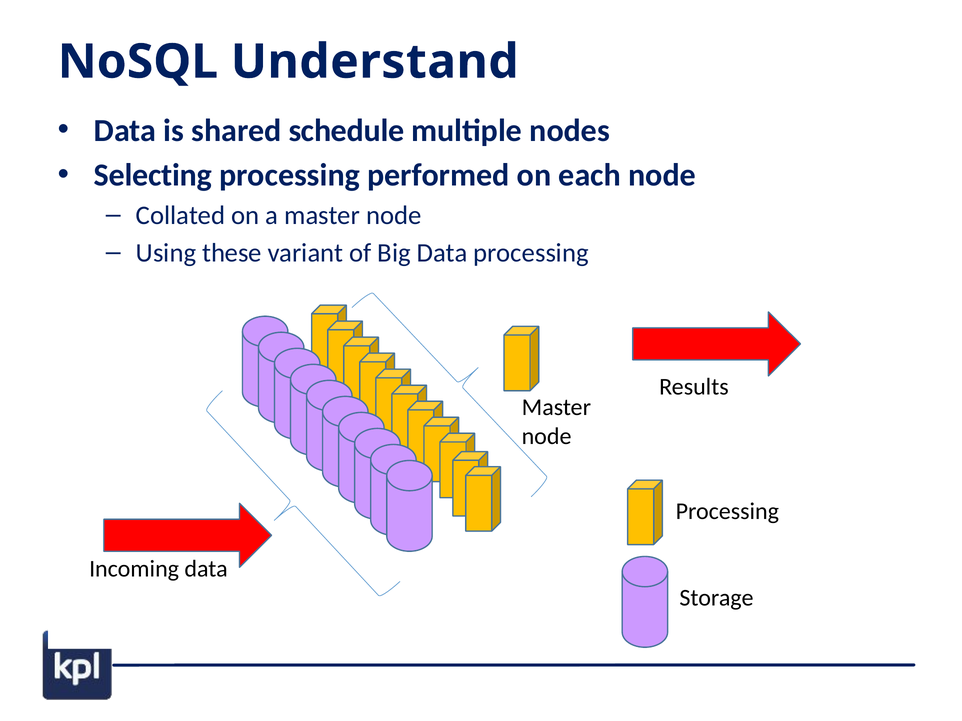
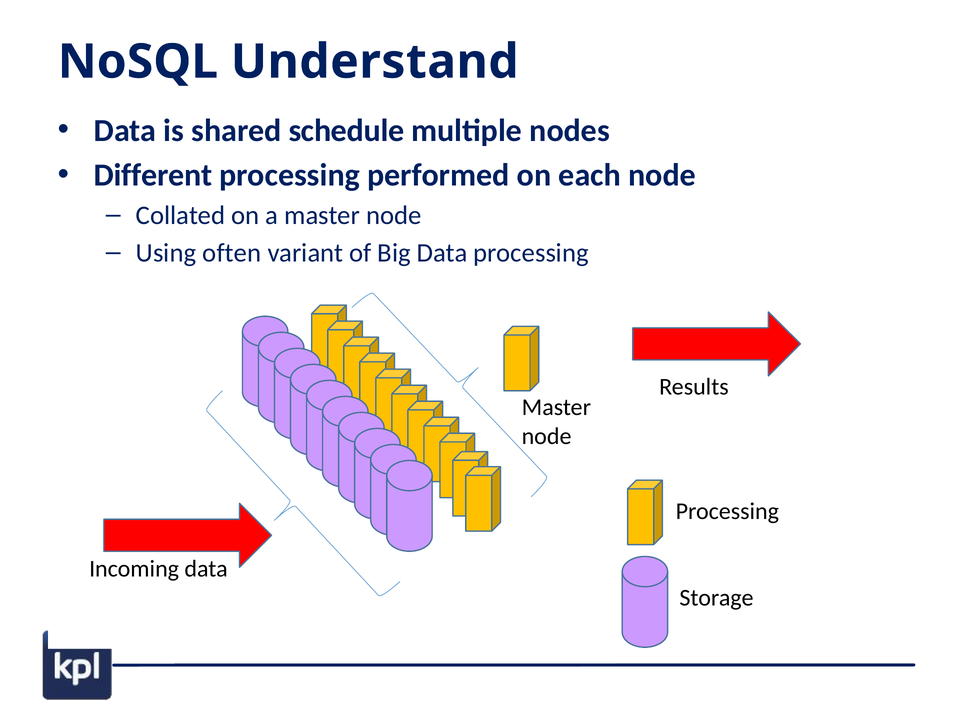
Selecting: Selecting -> Different (153, 175)
these: these -> often (232, 253)
